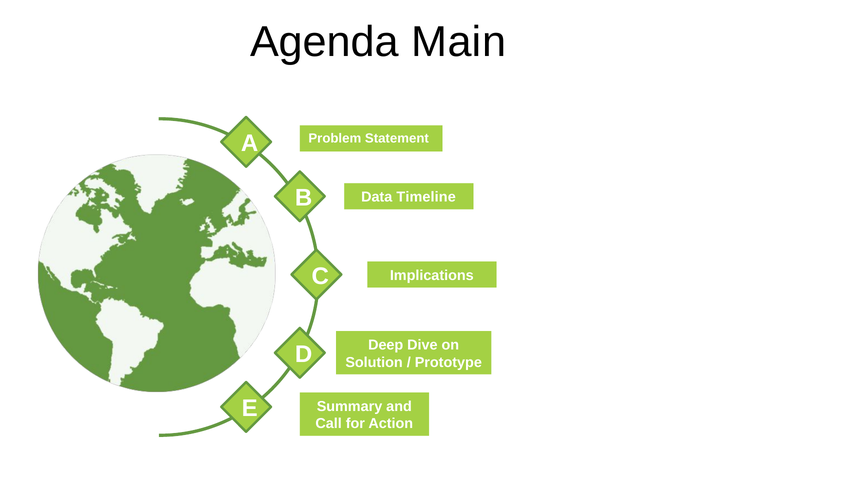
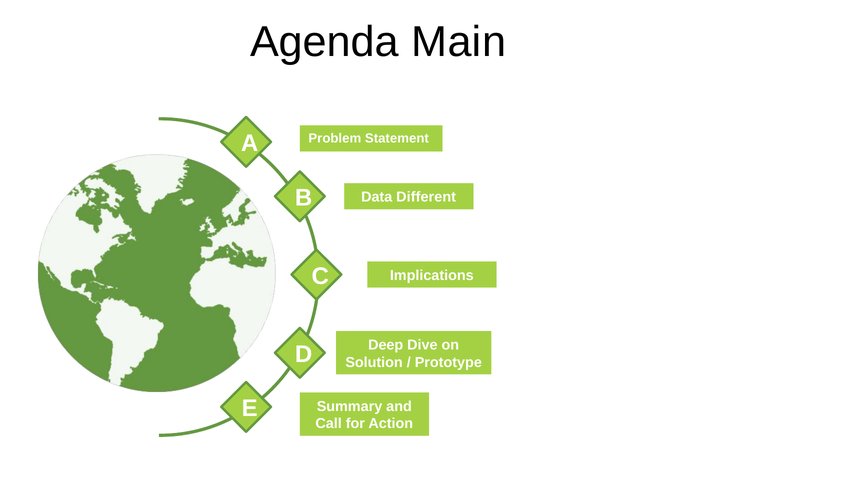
Timeline: Timeline -> Different (426, 197)
